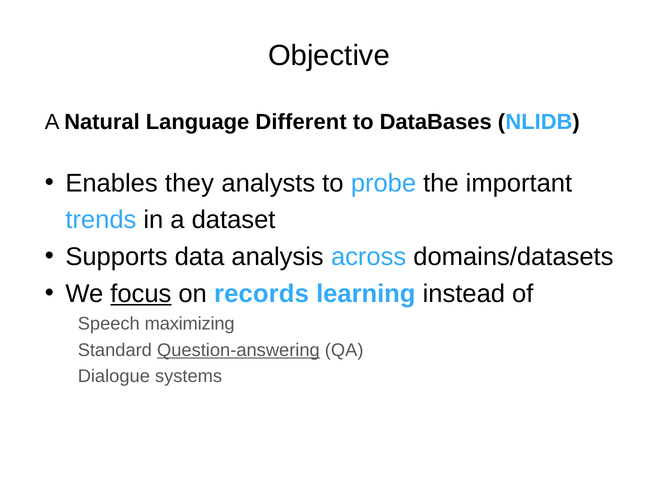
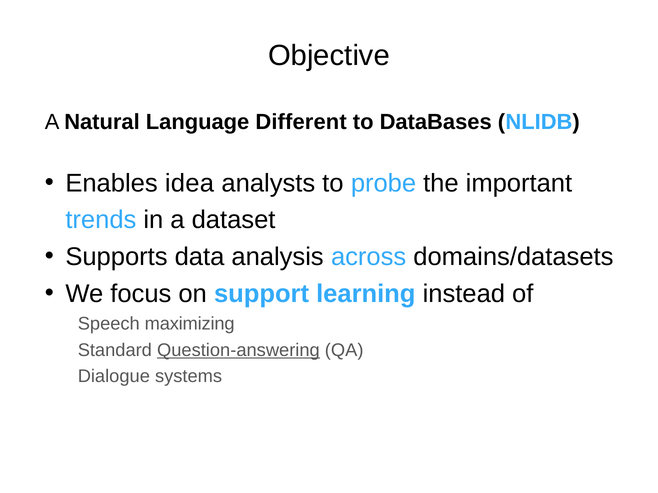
they: they -> idea (189, 183)
focus underline: present -> none (141, 294)
records: records -> support (262, 294)
